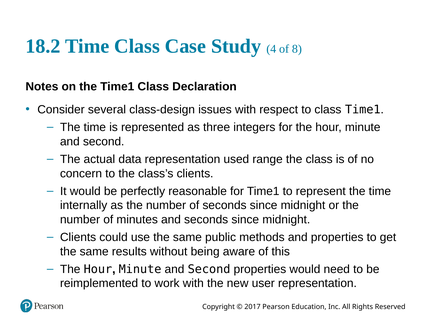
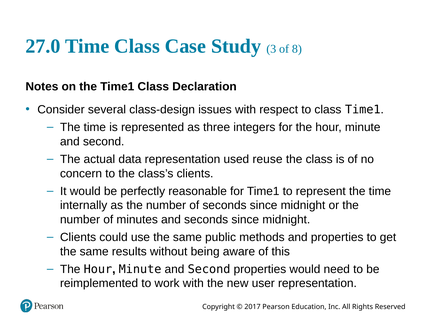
18.2: 18.2 -> 27.0 (43, 46)
4: 4 -> 3 (271, 49)
range: range -> reuse (268, 159)
